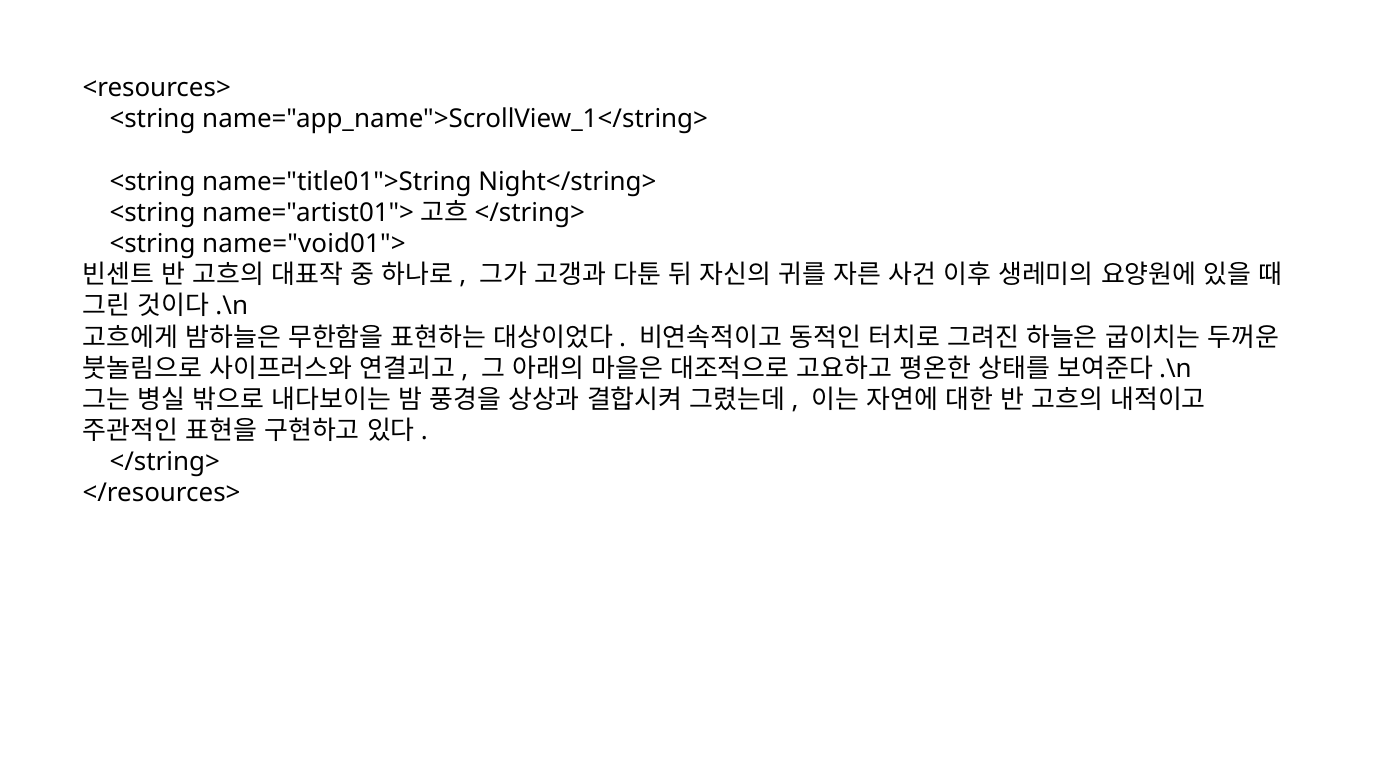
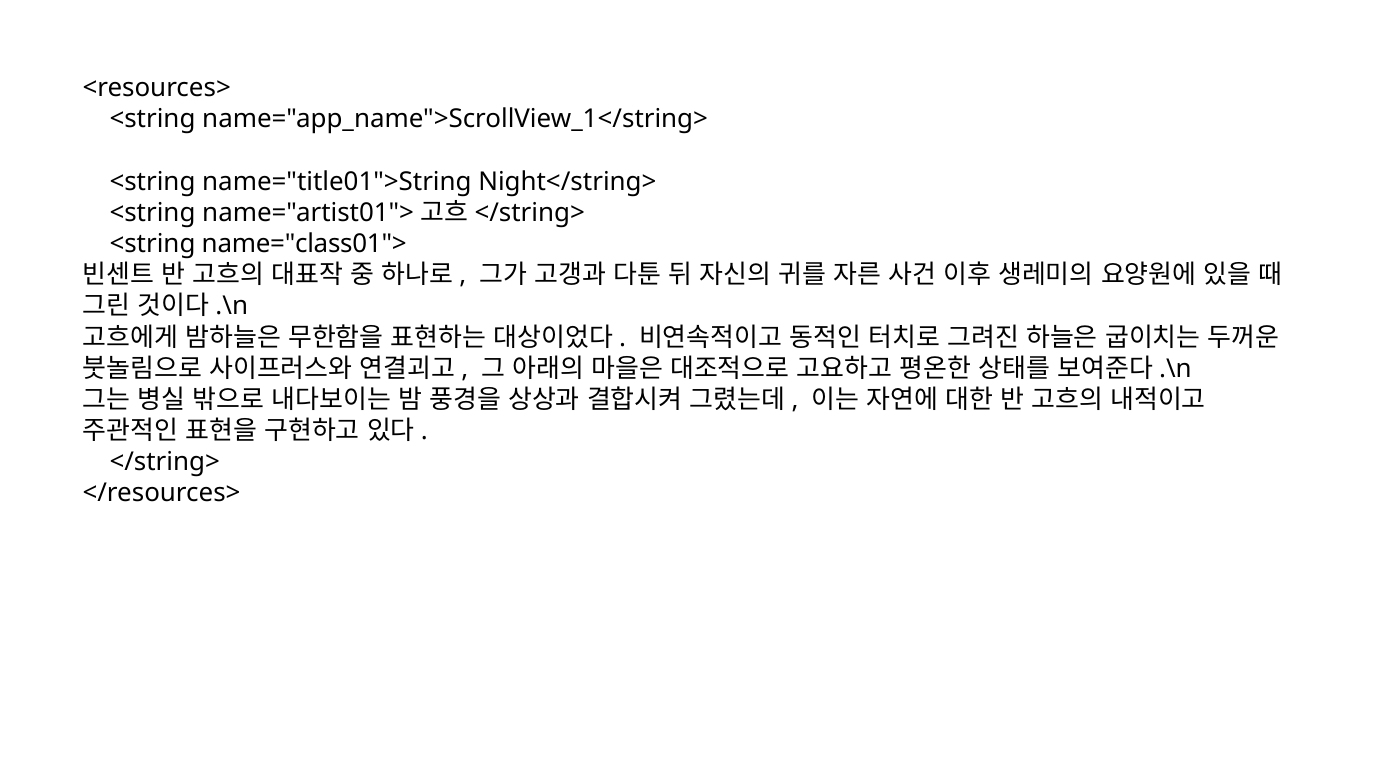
name="void01">: name="void01"> -> name="class01"> (304, 244)
